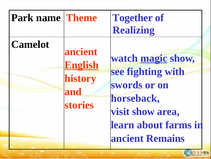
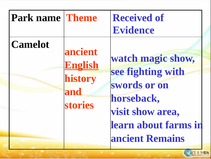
Together: Together -> Received (133, 18)
Realizing: Realizing -> Evidence (134, 30)
magic underline: present -> none (154, 58)
